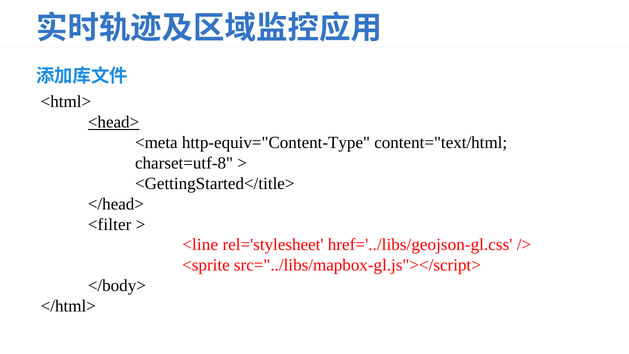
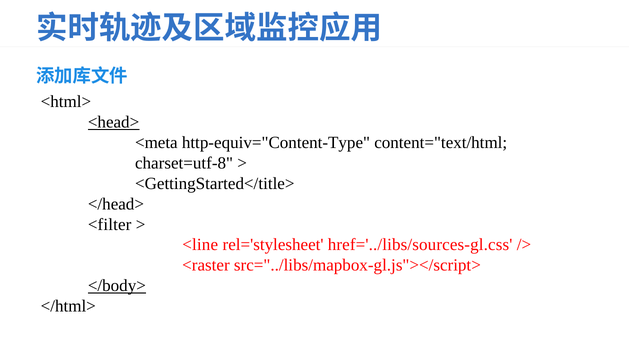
href='../libs/geojson-gl.css: href='../libs/geojson-gl.css -> href='../libs/sources-gl.css (420, 245)
<sprite: <sprite -> <raster (206, 265)
</body> underline: none -> present (117, 286)
